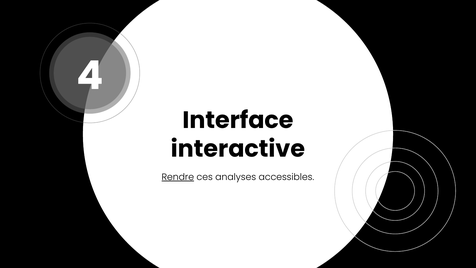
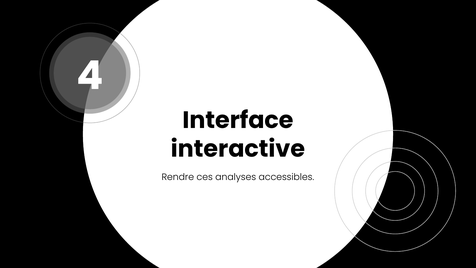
Rendre underline: present -> none (178, 177)
